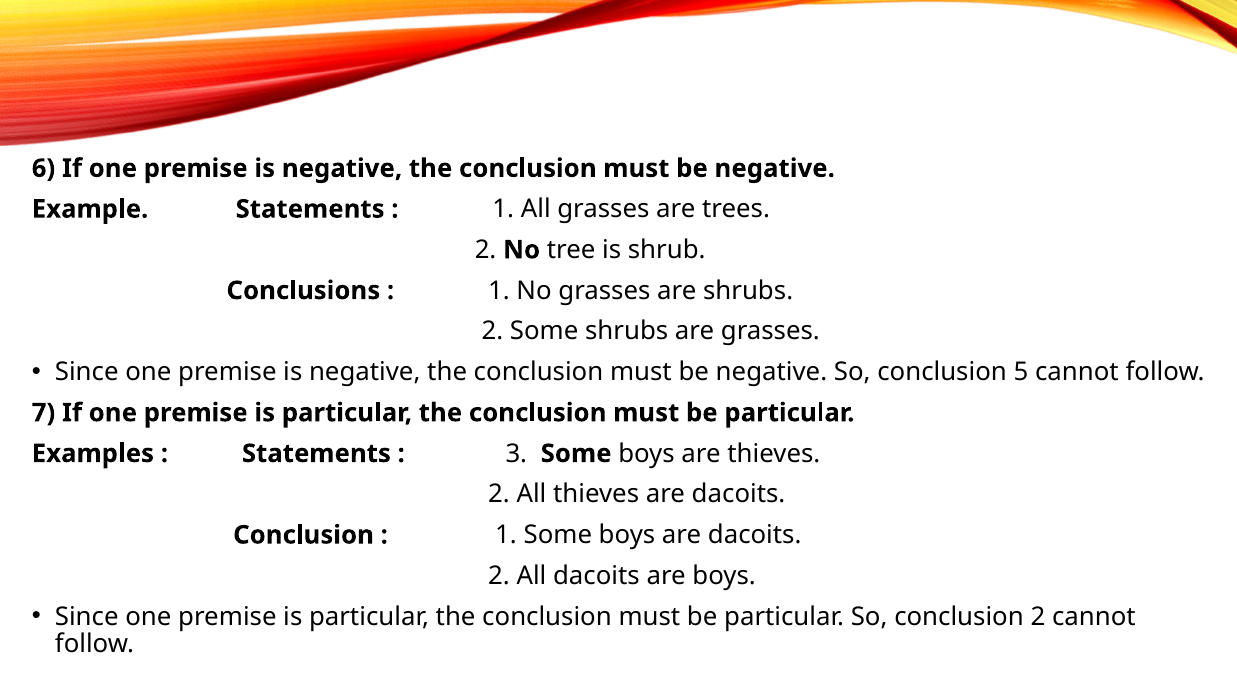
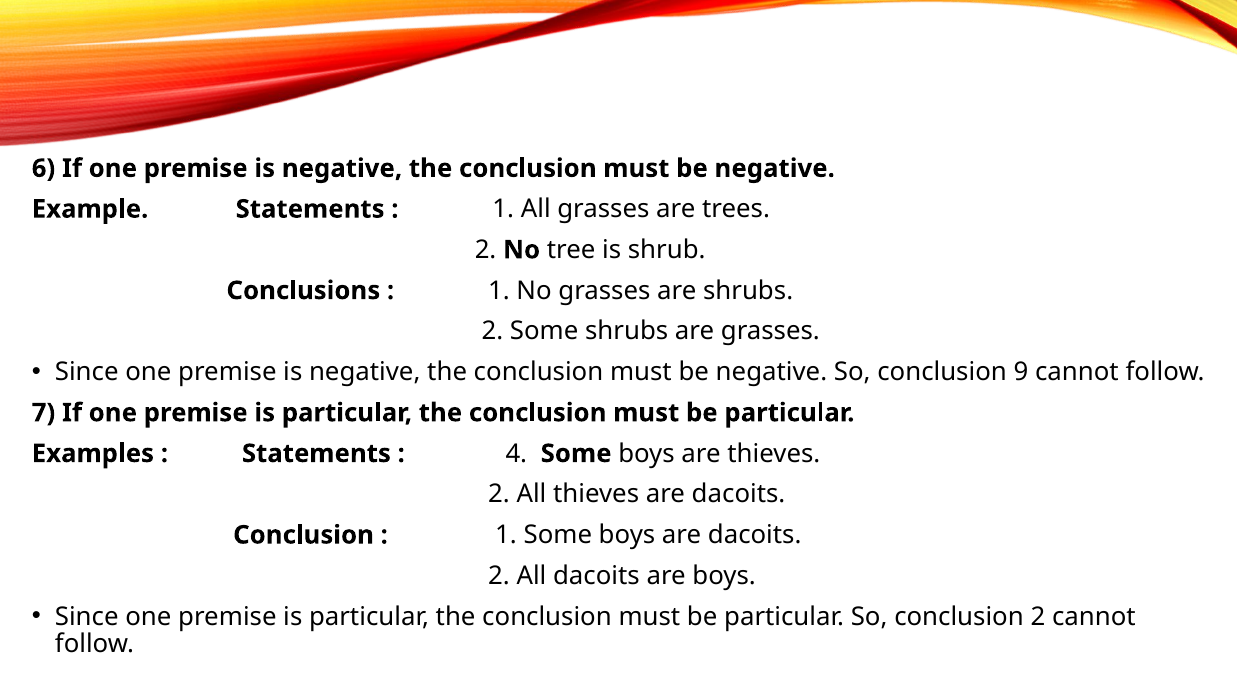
5: 5 -> 9 (1021, 372)
3: 3 -> 4 (516, 453)
